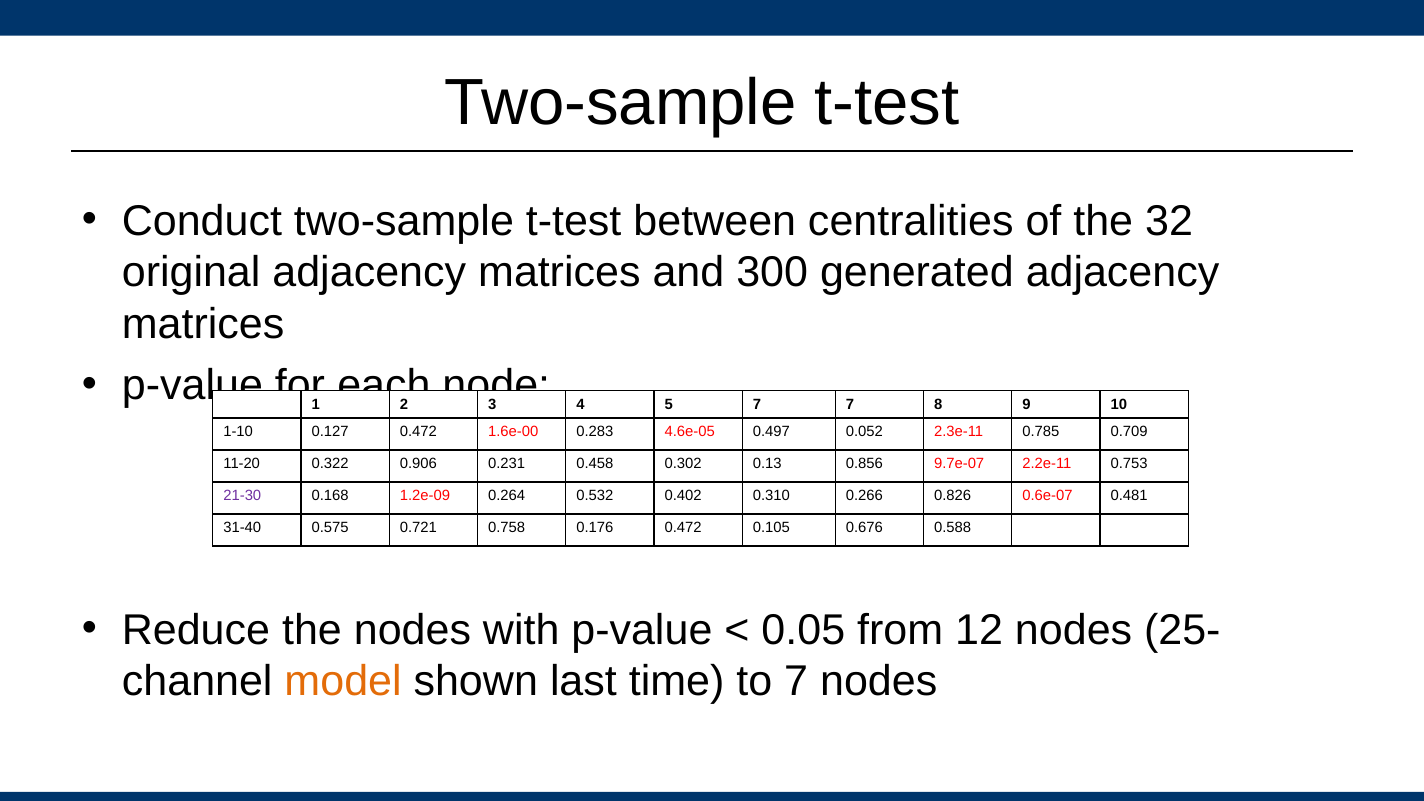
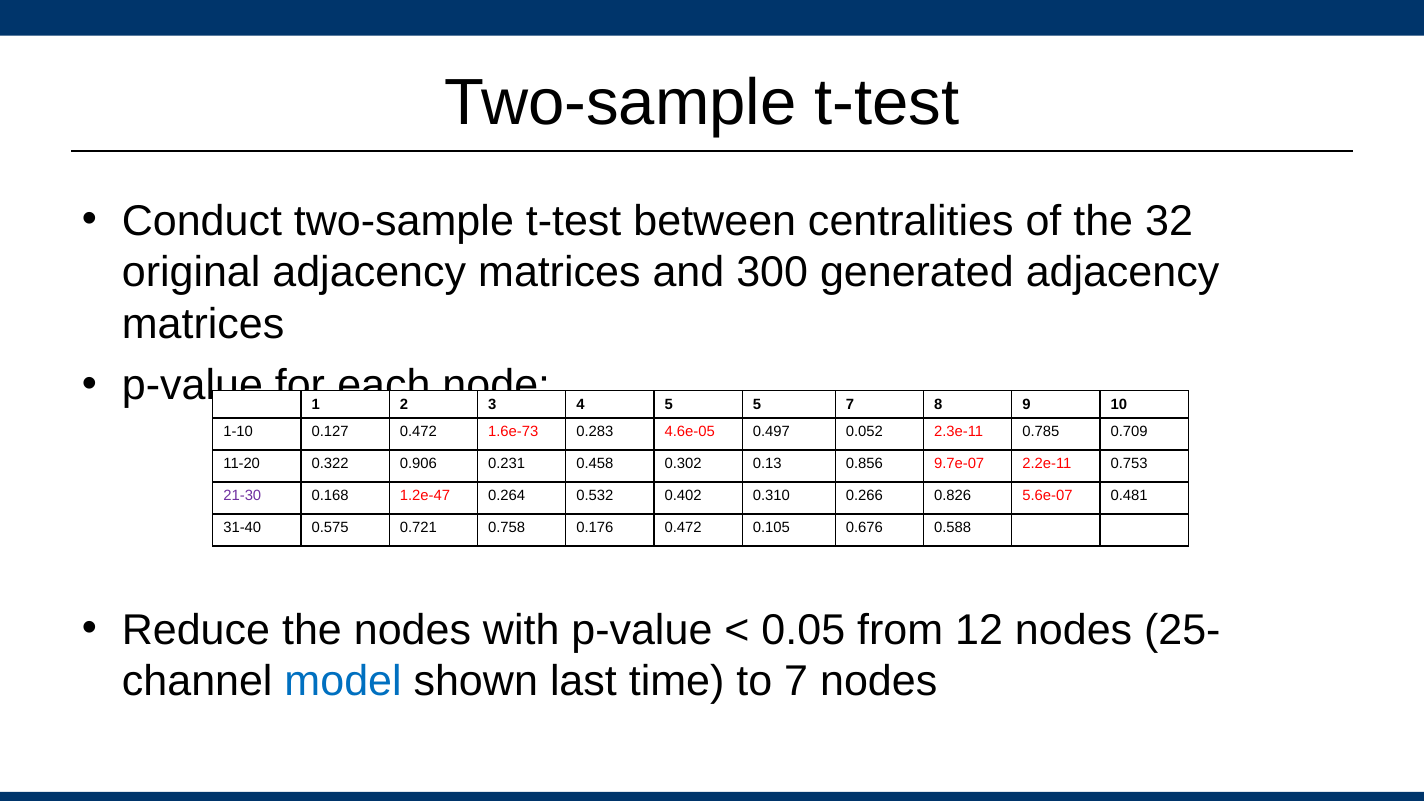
5 7: 7 -> 5 (757, 405)
1.6e-00: 1.6e-00 -> 1.6e-73 (513, 432)
1.2e-09: 1.2e-09 -> 1.2e-47 (425, 496)
0.6e-07: 0.6e-07 -> 5.6e-07 (1047, 496)
model colour: orange -> blue (343, 682)
